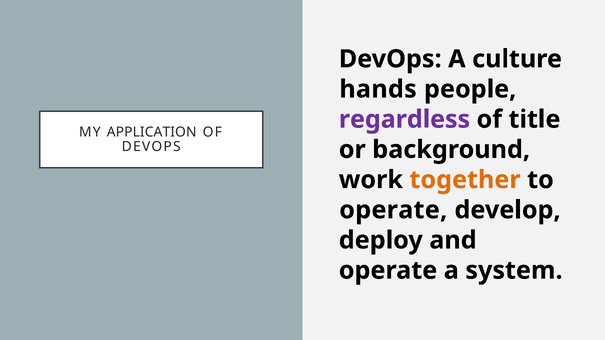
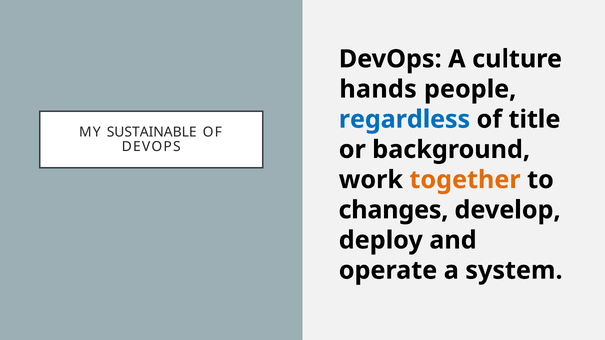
regardless colour: purple -> blue (404, 120)
APPLICATION: APPLICATION -> SUSTAINABLE (152, 132)
operate: operate -> changes (393, 210)
